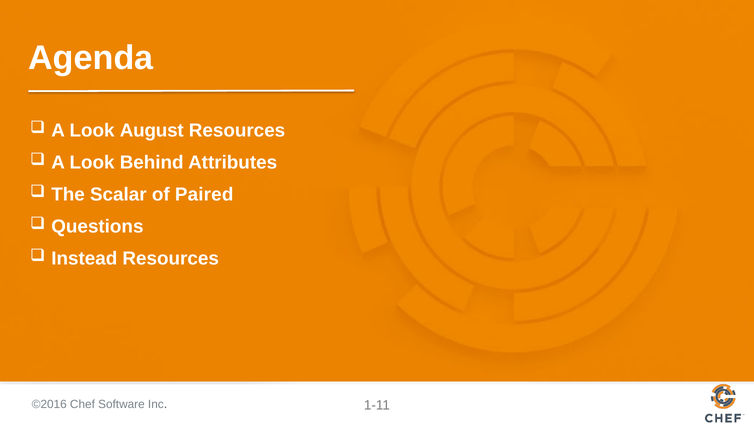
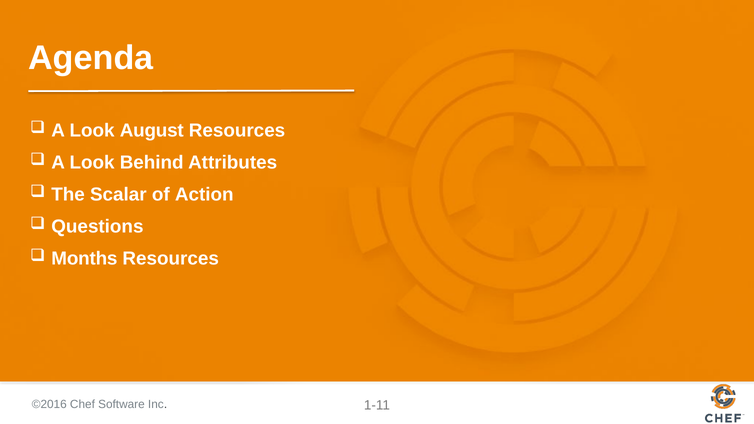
Paired: Paired -> Action (204, 194)
Instead: Instead -> Months (84, 259)
